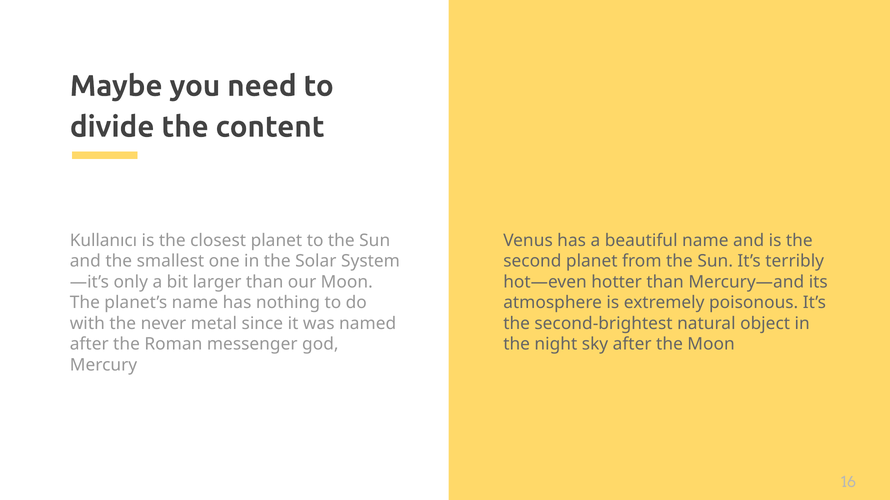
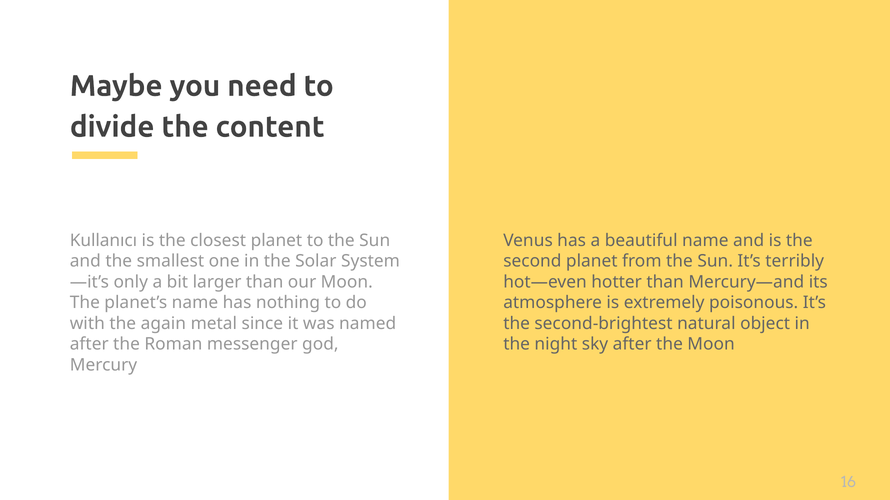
never: never -> again (163, 324)
